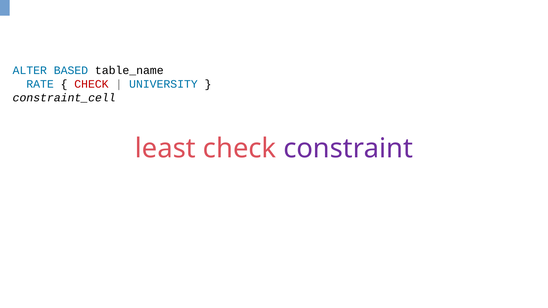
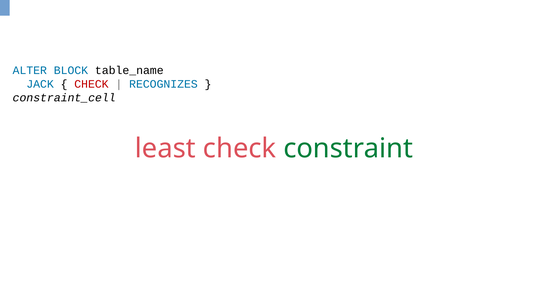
BASED: BASED -> BLOCK (71, 71)
RATE: RATE -> JACK (40, 84)
UNIVERSITY: UNIVERSITY -> RECOGNIZES (163, 84)
constraint colour: purple -> green (348, 149)
